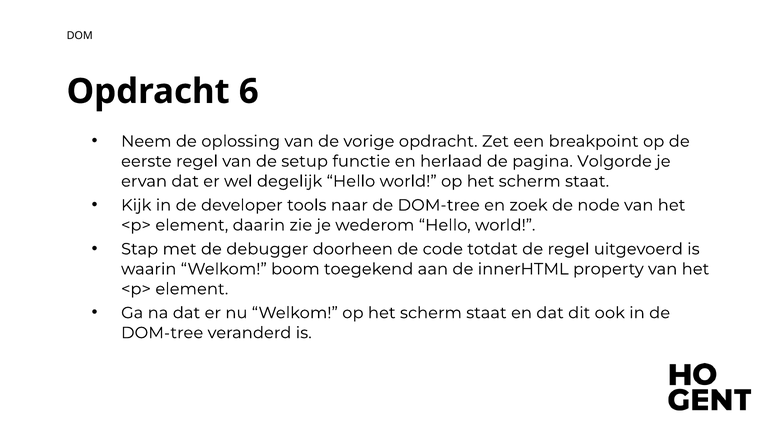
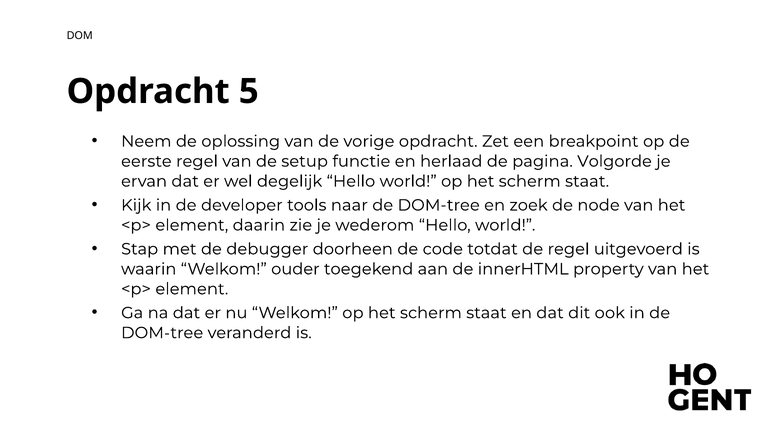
6: 6 -> 5 (249, 91)
boom: boom -> ouder (295, 269)
